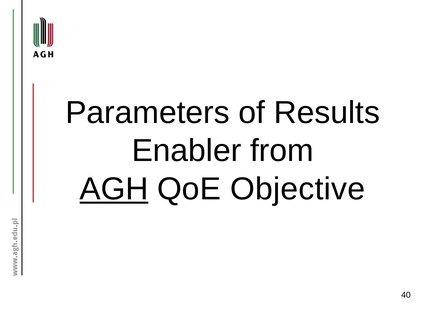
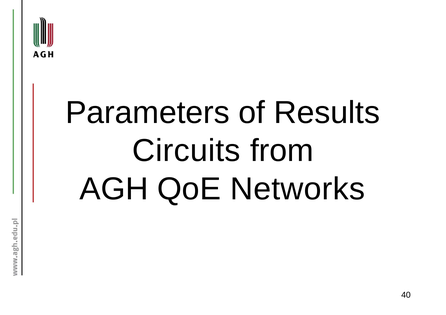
Enabler: Enabler -> Circuits (186, 151)
AGH underline: present -> none (114, 189)
Objective: Objective -> Networks (298, 189)
